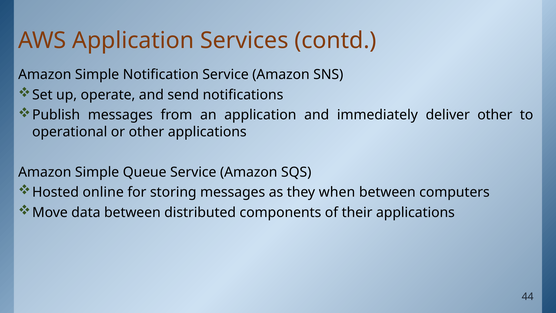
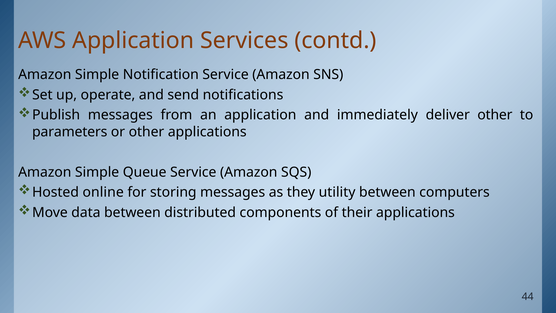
operational: operational -> parameters (70, 132)
when: when -> utility (337, 192)
